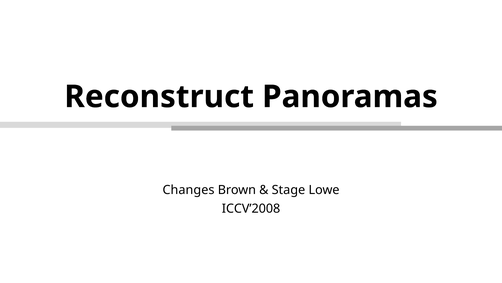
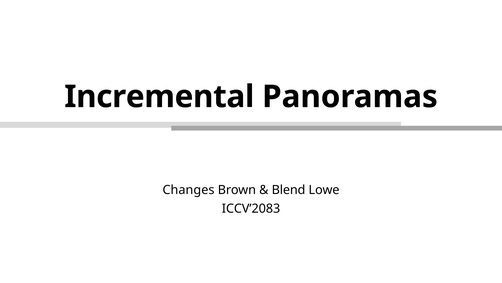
Reconstruct: Reconstruct -> Incremental (159, 97)
Stage: Stage -> Blend (289, 189)
ICCV’2008: ICCV’2008 -> ICCV’2083 (251, 208)
